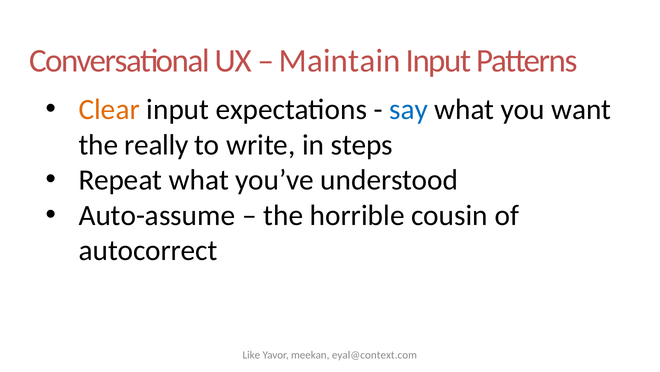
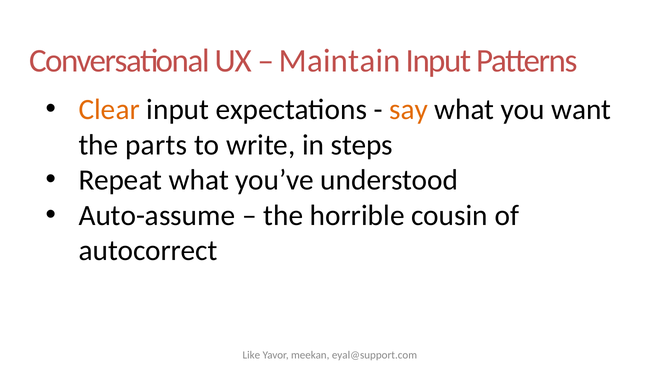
say colour: blue -> orange (409, 109)
really: really -> parts (156, 145)
eyal@context.com: eyal@context.com -> eyal@support.com (374, 355)
